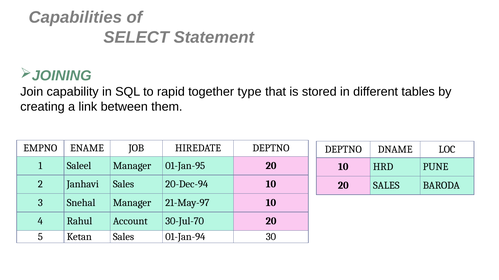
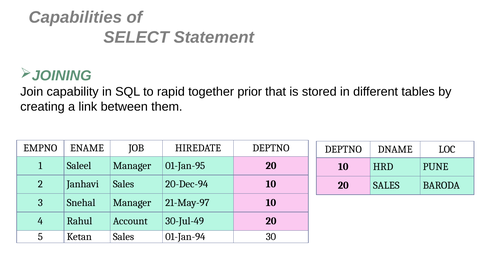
type: type -> prior (250, 92)
30-Jul-70: 30-Jul-70 -> 30-Jul-49 (185, 222)
